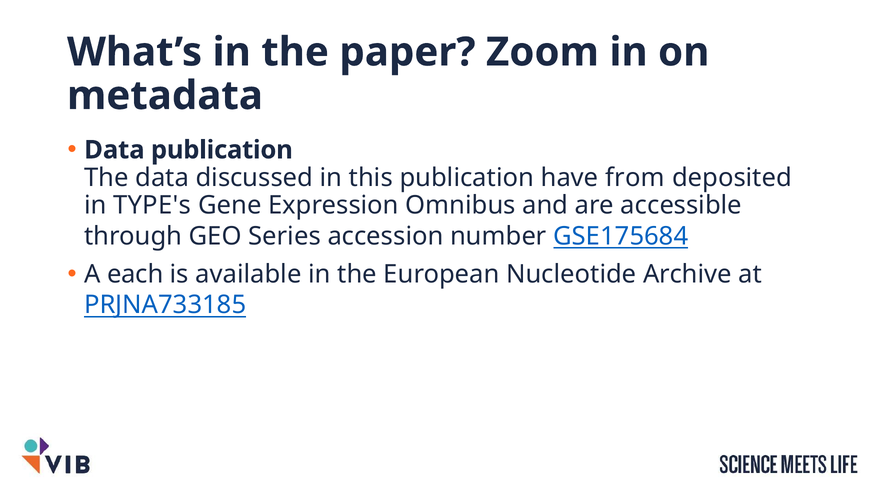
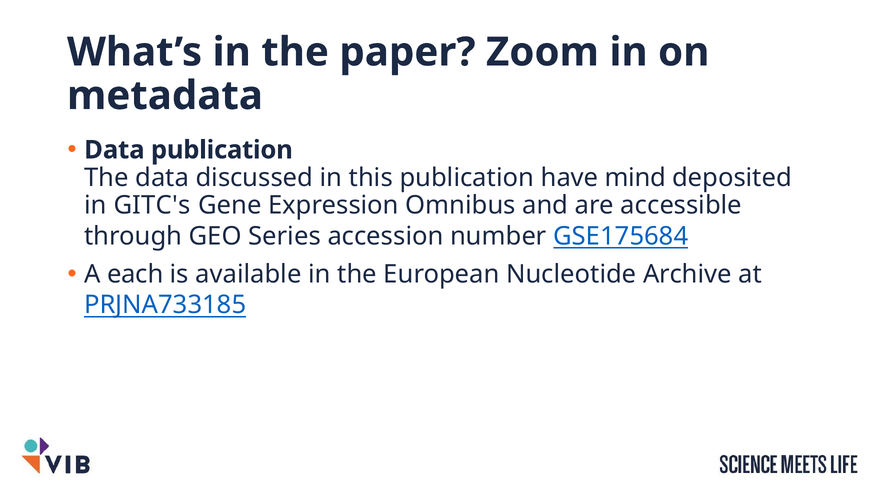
from: from -> mind (635, 177)
TYPE's: TYPE's -> GITC's (152, 205)
